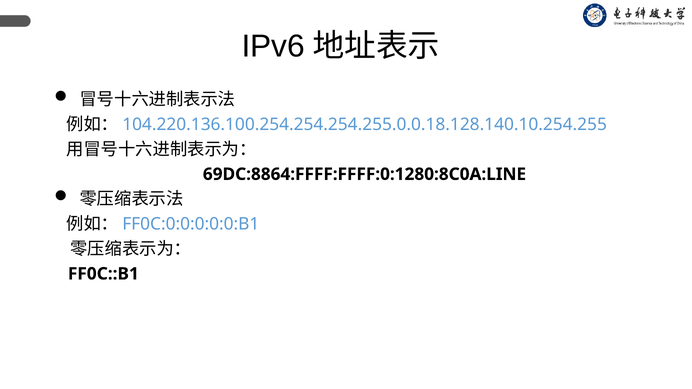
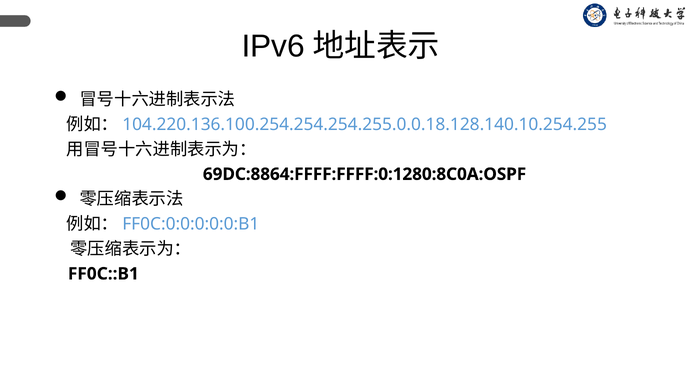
69DC:8864:FFFF:FFFF:0:1280:8C0A:LINE: 69DC:8864:FFFF:FFFF:0:1280:8C0A:LINE -> 69DC:8864:FFFF:FFFF:0:1280:8C0A:OSPF (365, 174)
